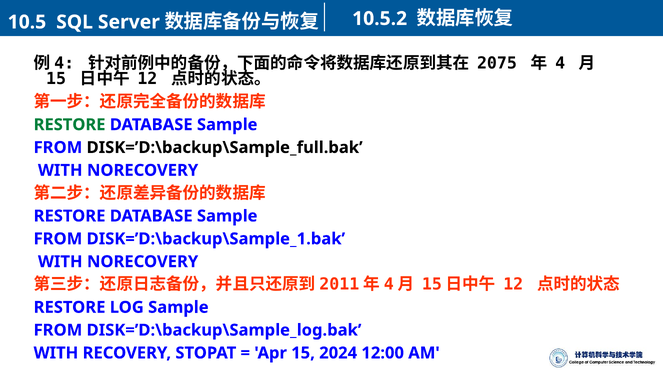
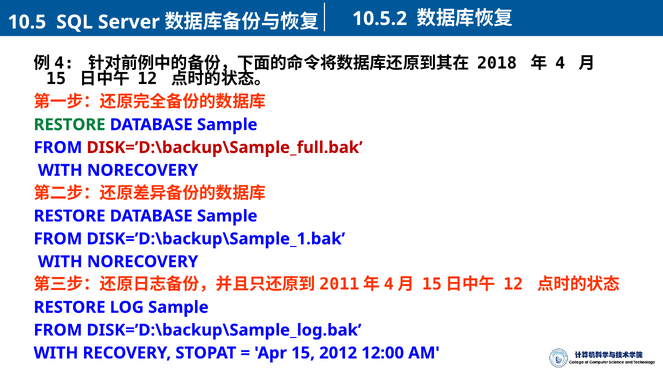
2075: 2075 -> 2018 (497, 63)
DISK=’D:\backup\Sample_full.bak colour: black -> red (225, 147)
2024: 2024 -> 2012 (338, 353)
